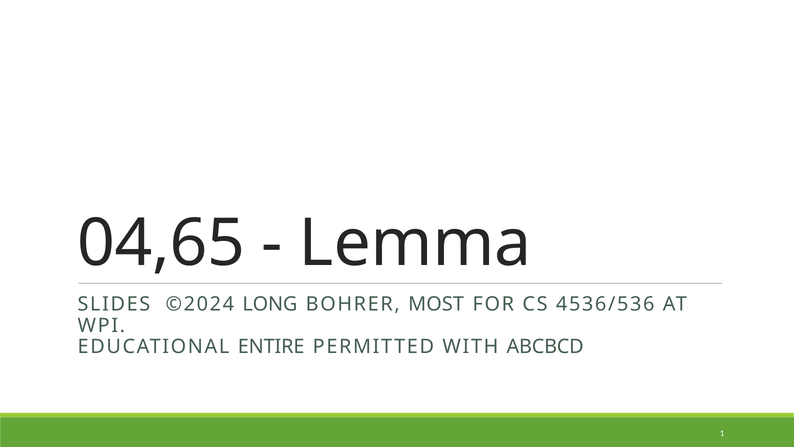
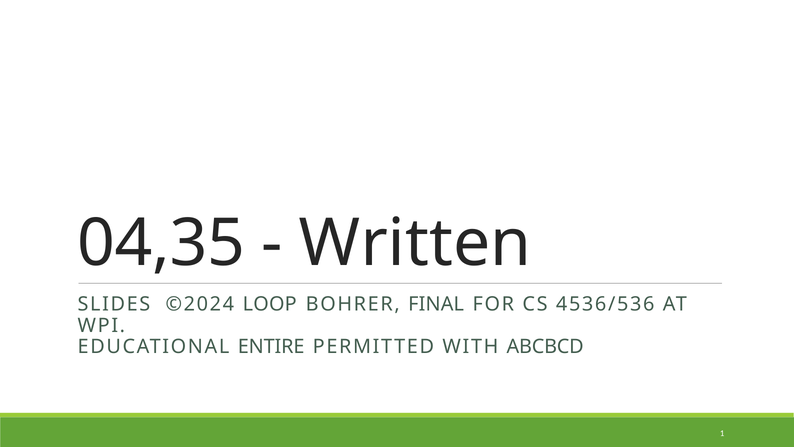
04,65: 04,65 -> 04,35 (161, 243)
Lemma: Lemma -> Written (415, 243)
LONG: LONG -> LOOP (270, 304)
MOST: MOST -> FINAL (436, 304)
